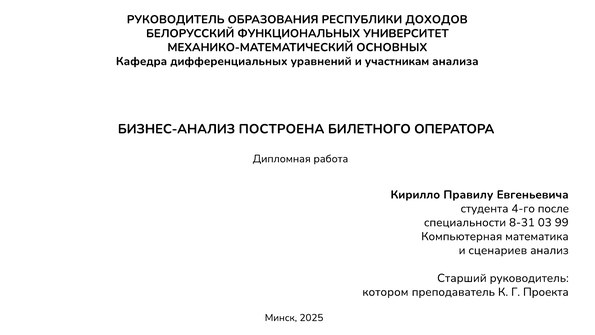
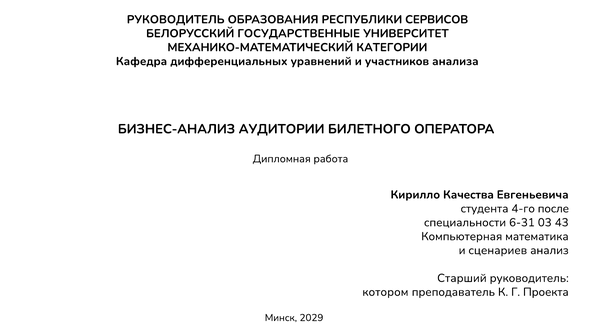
ДОХОДОВ: ДОХОДОВ -> СЕРВИСОВ (437, 19)
ФУНКЦИОНАЛЬНЫХ: ФУНКЦИОНАЛЬНЫХ -> ГОСУДАРСТВЕННЫЕ (299, 33)
ОСНОВНЫХ: ОСНОВНЫХ -> КАТЕГОРИИ (392, 47)
участникам: участникам -> участников (397, 61)
ПОСТРОЕНА: ПОСТРОЕНА -> АУДИТОРИИ (282, 129)
Правилу: Правилу -> Качества (468, 194)
8-31: 8-31 -> 6-31 (522, 222)
99: 99 -> 43 (562, 222)
2025: 2025 -> 2029 (311, 317)
